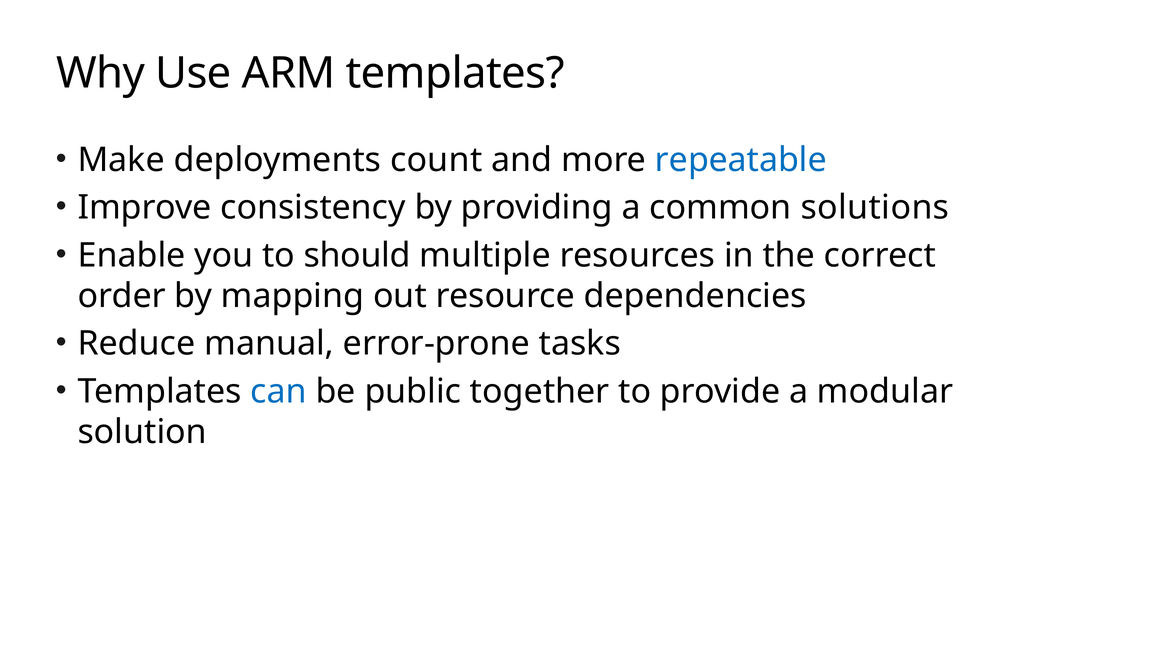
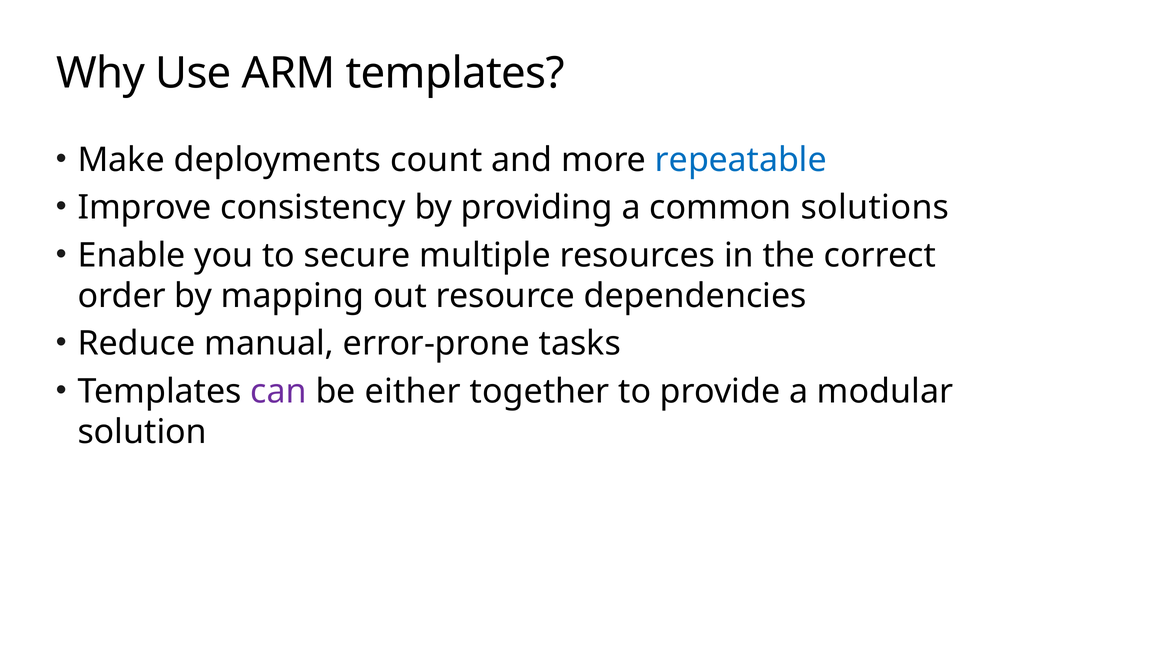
should: should -> secure (357, 255)
can colour: blue -> purple (279, 391)
public: public -> either (413, 391)
